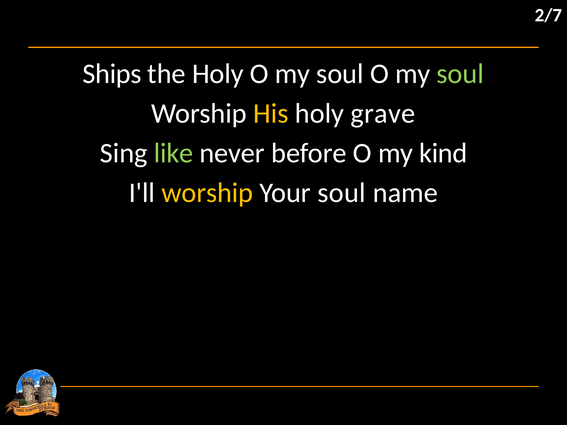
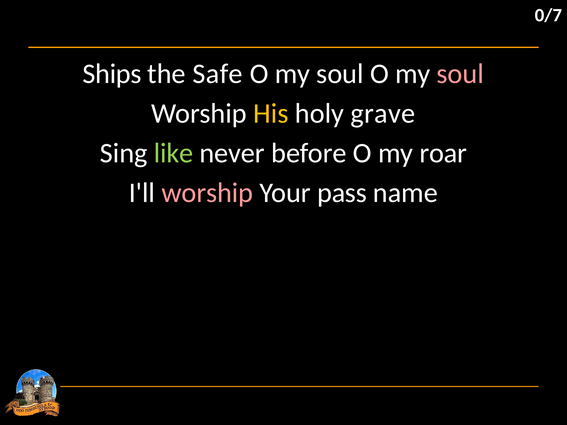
2/7: 2/7 -> 0/7 (548, 15)
the Holy: Holy -> Safe (218, 74)
soul colour: light green -> pink (460, 74)
kind: kind -> roar (443, 153)
worship colour: yellow -> pink (207, 193)
Your soul: soul -> pass (342, 193)
